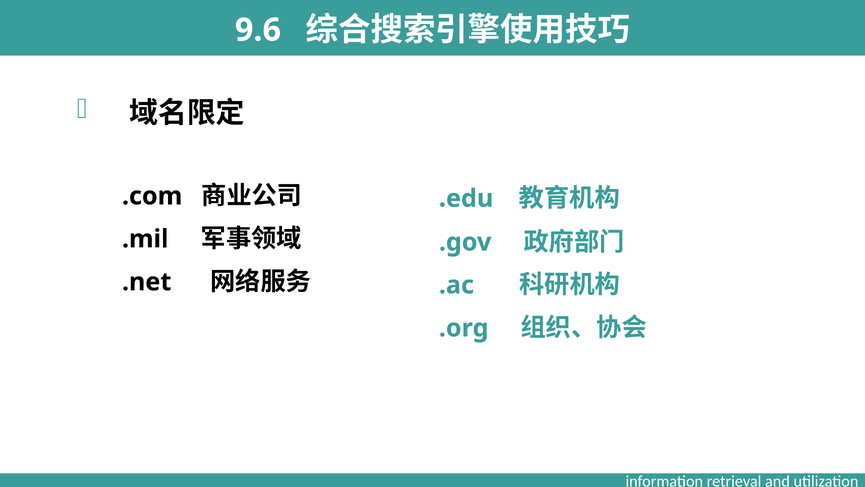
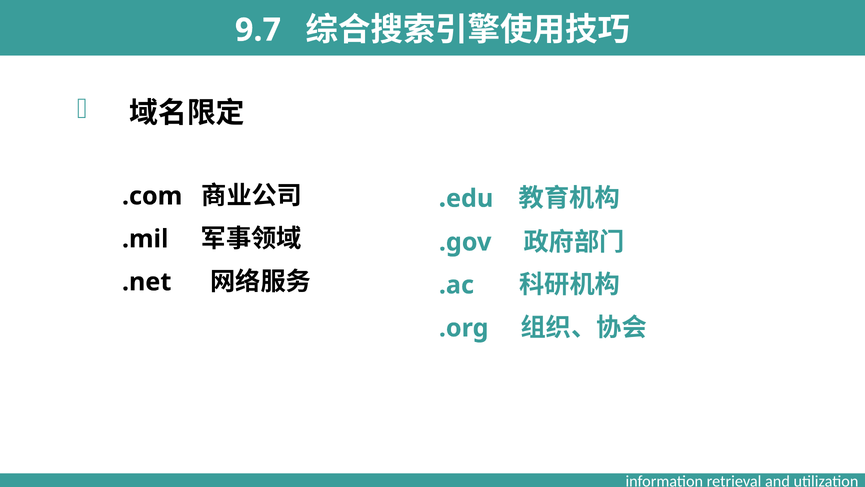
9.6: 9.6 -> 9.7 (258, 30)
